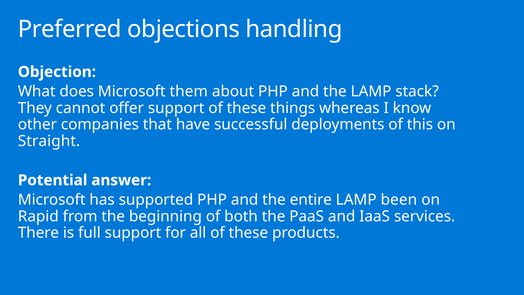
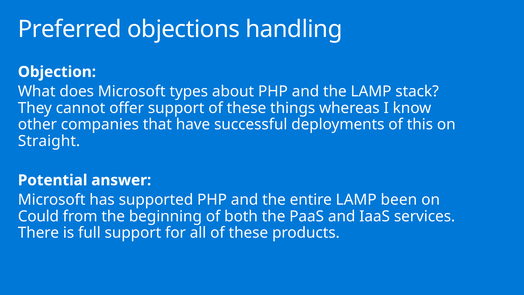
them: them -> types (189, 91)
Rapid: Rapid -> Could (38, 216)
